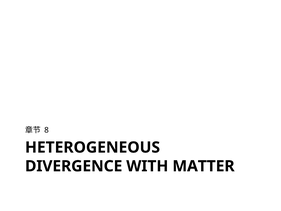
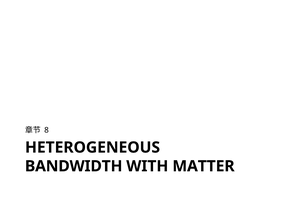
DIVERGENCE: DIVERGENCE -> BANDWIDTH (74, 166)
